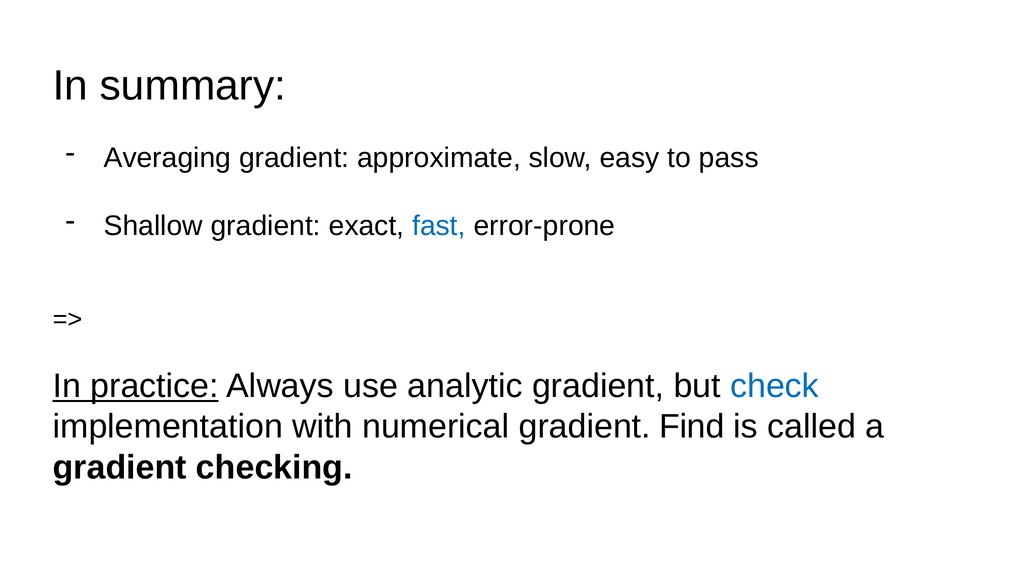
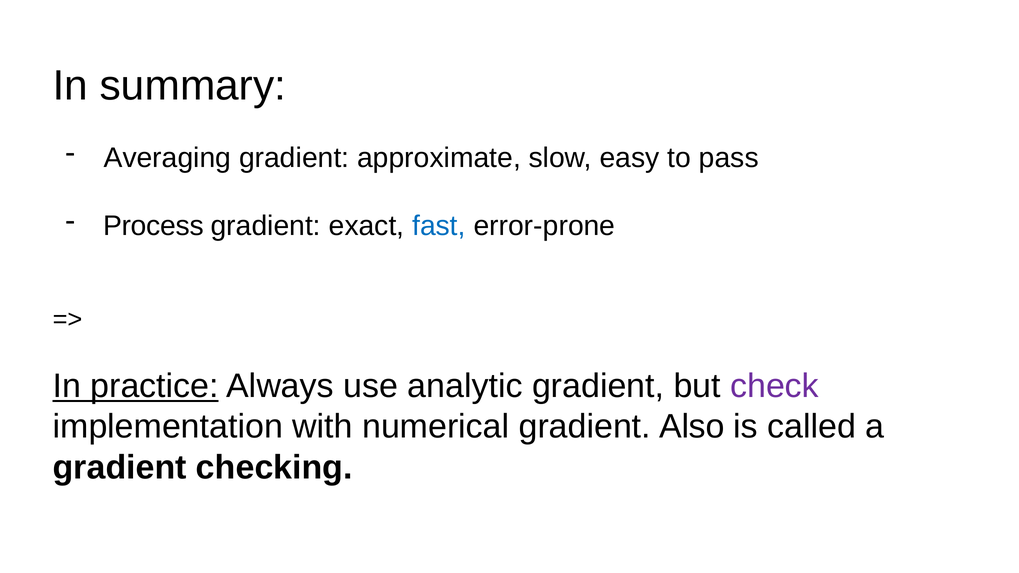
Shallow: Shallow -> Process (153, 226)
check colour: blue -> purple (775, 386)
Find: Find -> Also (692, 427)
